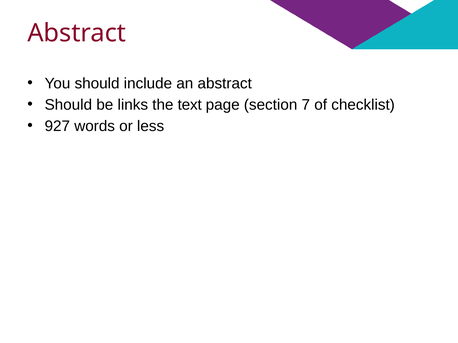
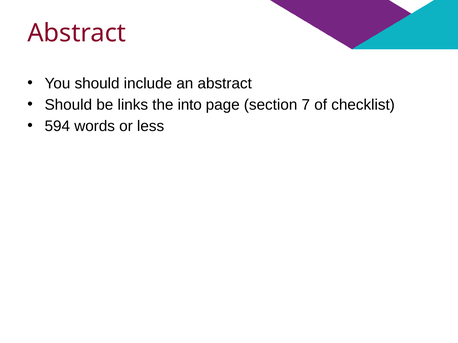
text: text -> into (190, 105)
927: 927 -> 594 (57, 126)
